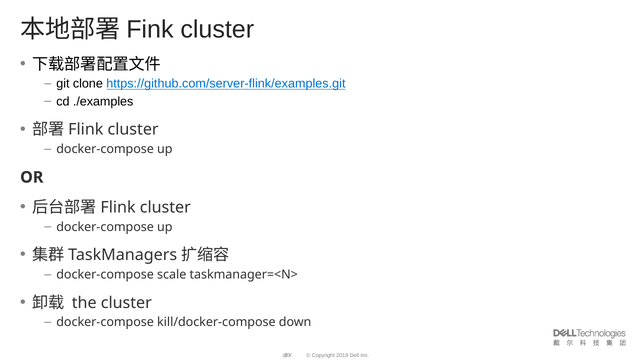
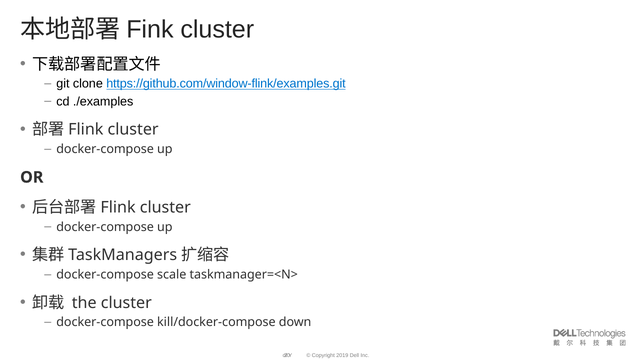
https://github.com/server-flink/examples.git: https://github.com/server-flink/examples.git -> https://github.com/window-flink/examples.git (226, 84)
